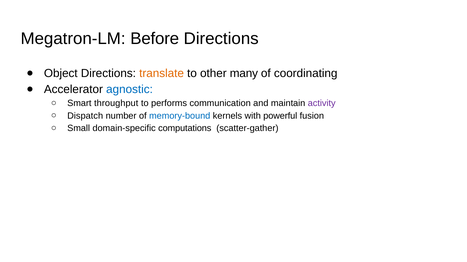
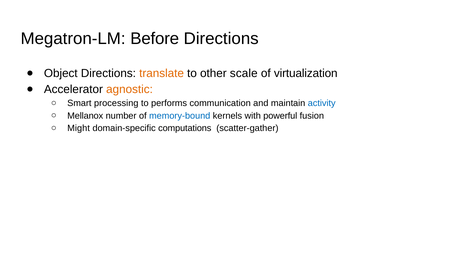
many: many -> scale (244, 73)
coordinating: coordinating -> virtualization (306, 73)
agnostic colour: blue -> orange (130, 90)
throughput: throughput -> processing (116, 103)
activity colour: purple -> blue (322, 103)
Dispatch: Dispatch -> Mellanox (85, 116)
Small: Small -> Might (79, 129)
